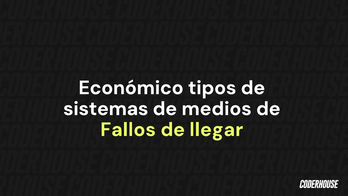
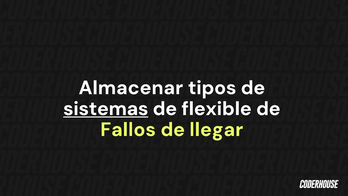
Económico: Económico -> Almacenar (131, 88)
sistemas underline: none -> present (106, 109)
medios: medios -> flexible (217, 109)
